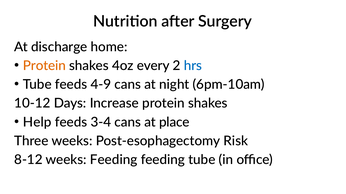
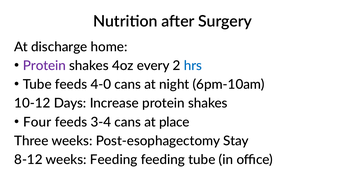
Protein colour: orange -> purple (44, 66)
4-9: 4-9 -> 4-0 (101, 85)
Help: Help -> Four (37, 123)
Risk: Risk -> Stay (236, 141)
